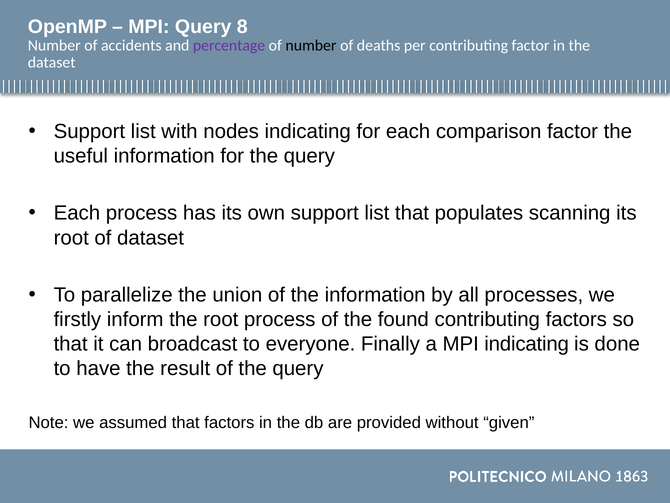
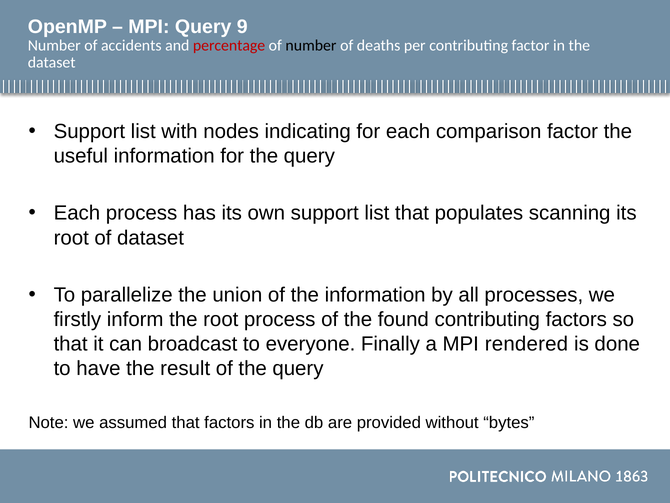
8: 8 -> 9 (242, 27)
percentage colour: purple -> red (229, 45)
MPI indicating: indicating -> rendered (526, 344)
given: given -> bytes (509, 422)
